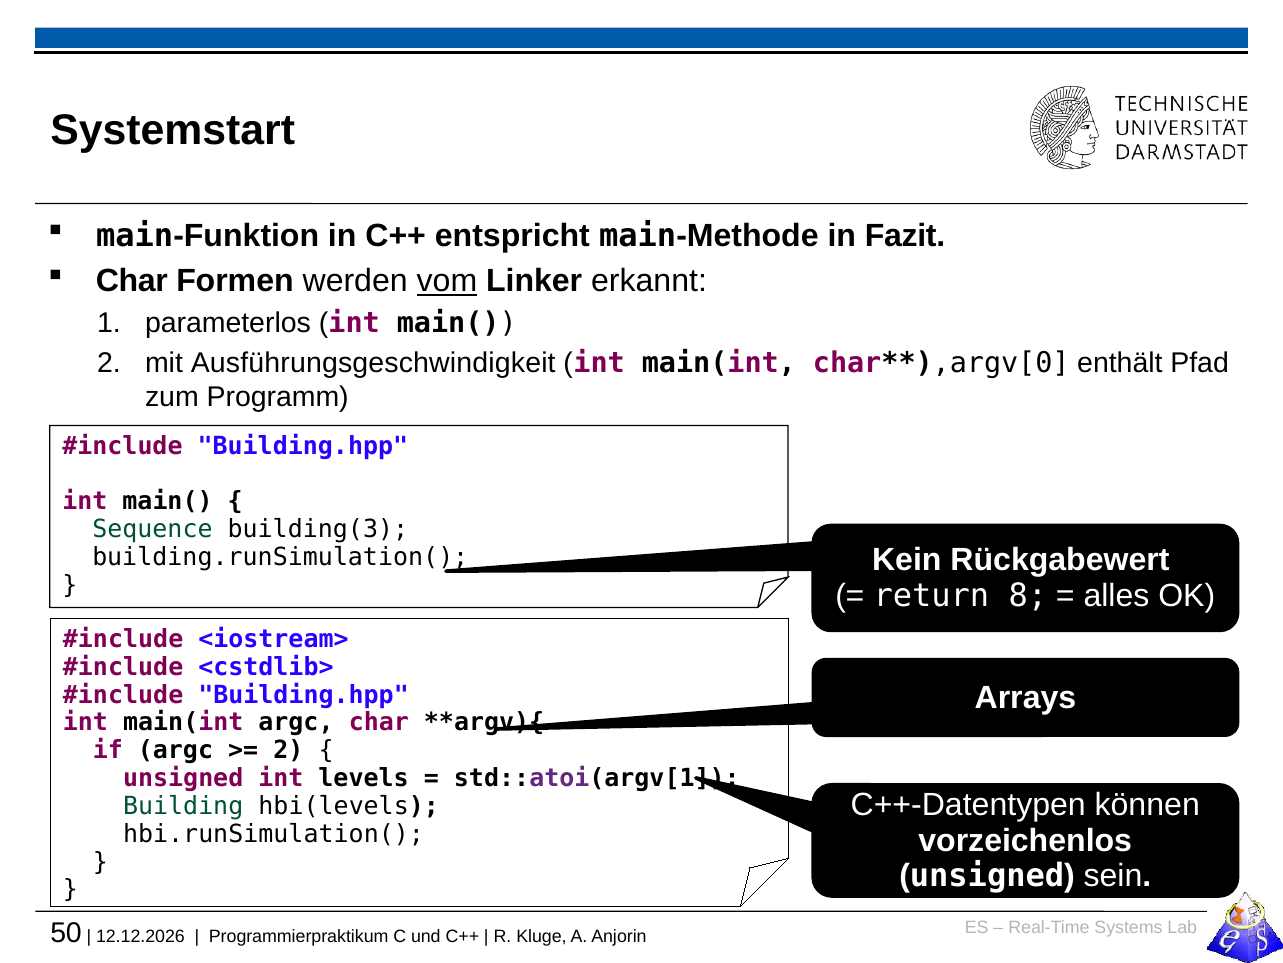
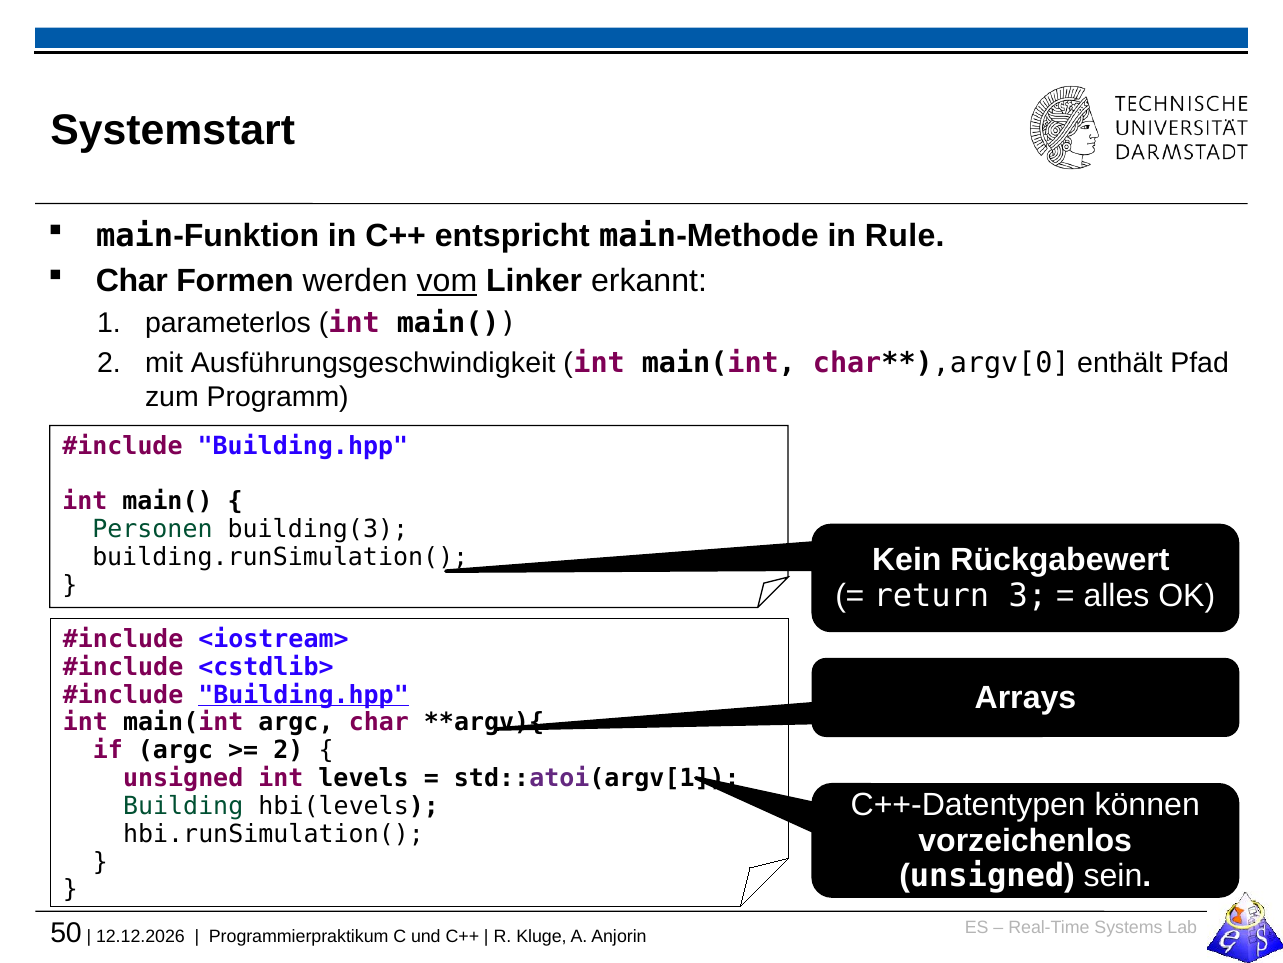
Fazit: Fazit -> Rule (905, 236)
Sequence: Sequence -> Personen (152, 529)
8: 8 -> 3 (1028, 596)
Building.hpp underline: none -> present (304, 694)
